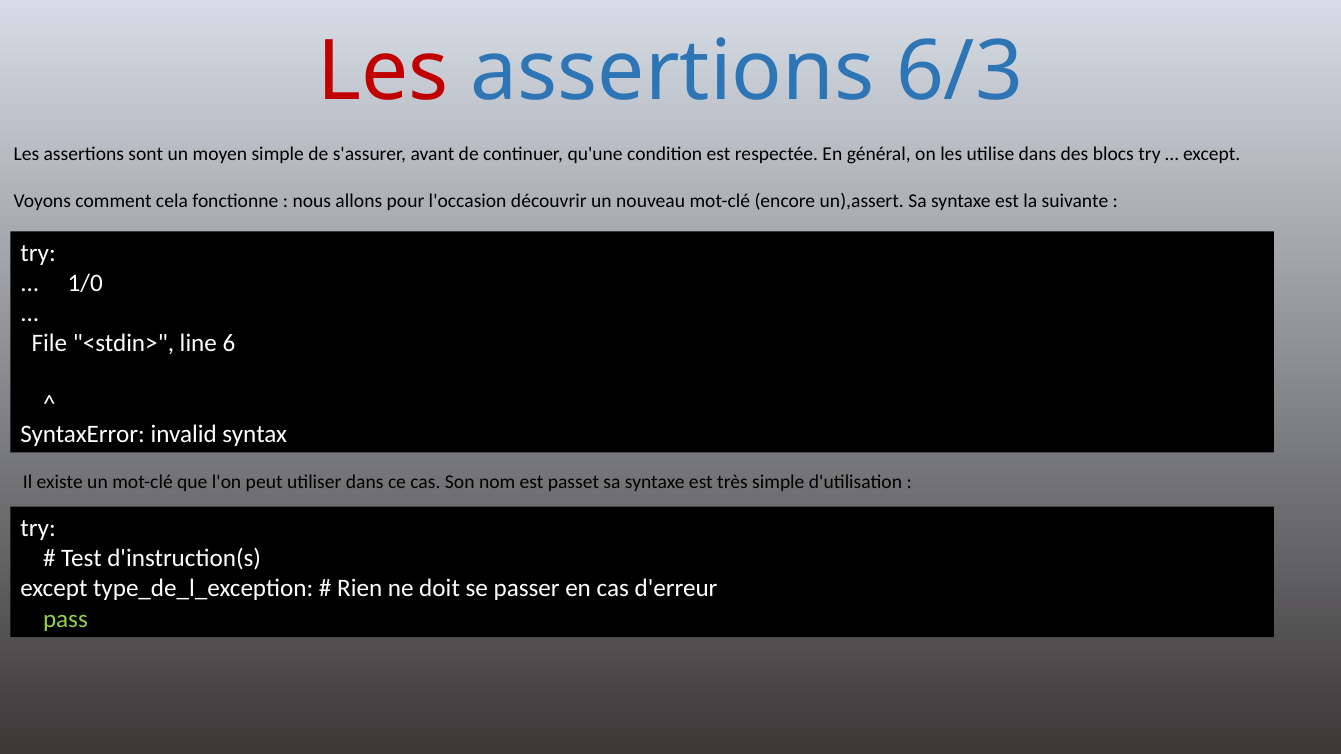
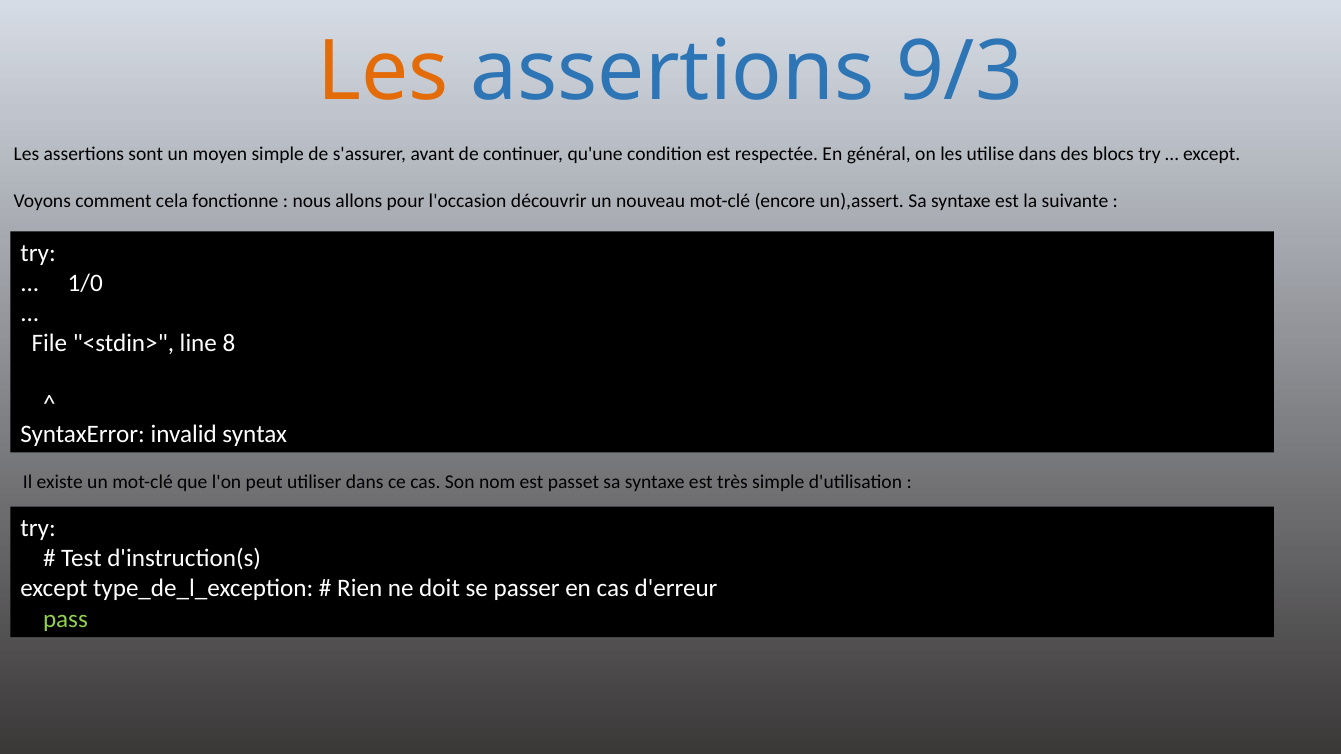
Les colour: red -> orange (383, 72)
6/3: 6/3 -> 9/3 (960, 72)
6: 6 -> 8 (229, 344)
